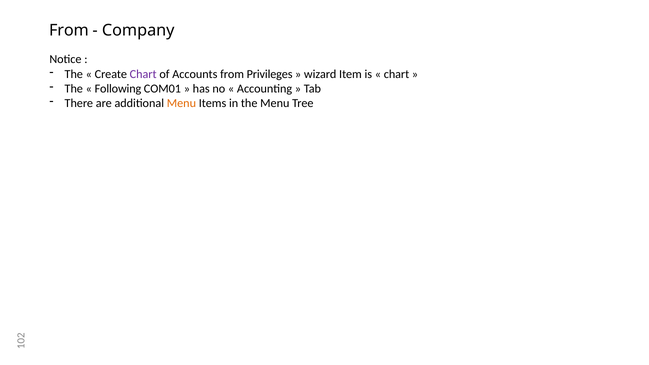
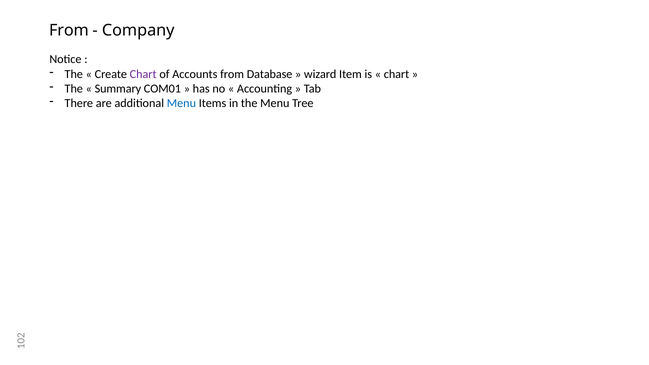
Privileges: Privileges -> Database (270, 74)
Following: Following -> Summary (118, 89)
Menu colour: orange -> blue (181, 103)
